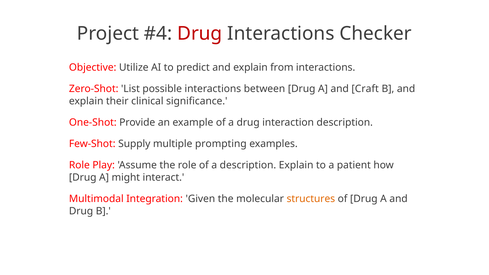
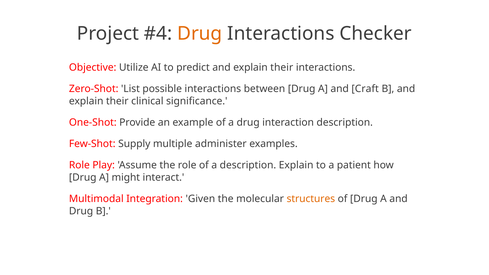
Drug colour: red -> orange (200, 34)
predict and explain from: from -> their (282, 67)
prompting: prompting -> administer (221, 144)
